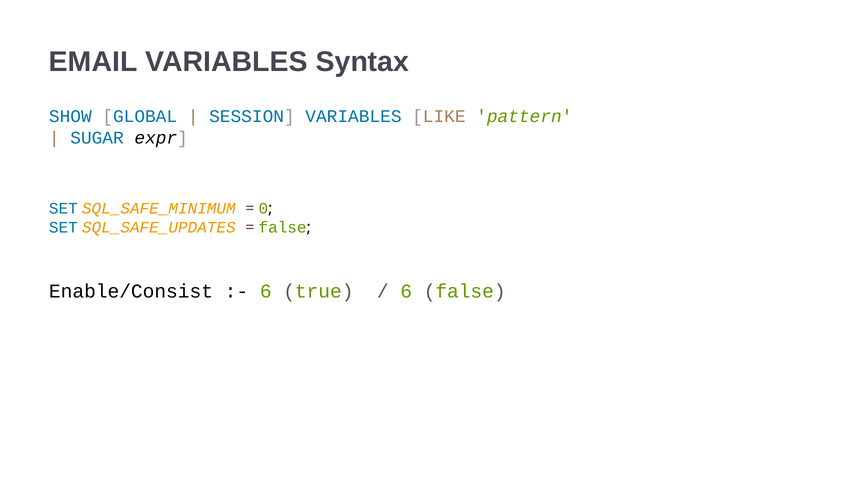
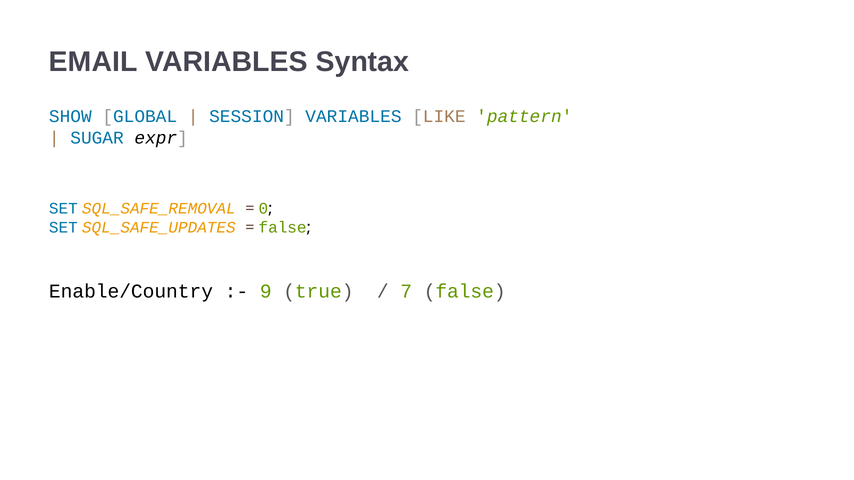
SQL_SAFE_MINIMUM: SQL_SAFE_MINIMUM -> SQL_SAFE_REMOVAL (159, 209)
Enable/Consist: Enable/Consist -> Enable/Country (131, 291)
6: 6 -> 9 (266, 291)
6: 6 -> 7 (406, 291)
